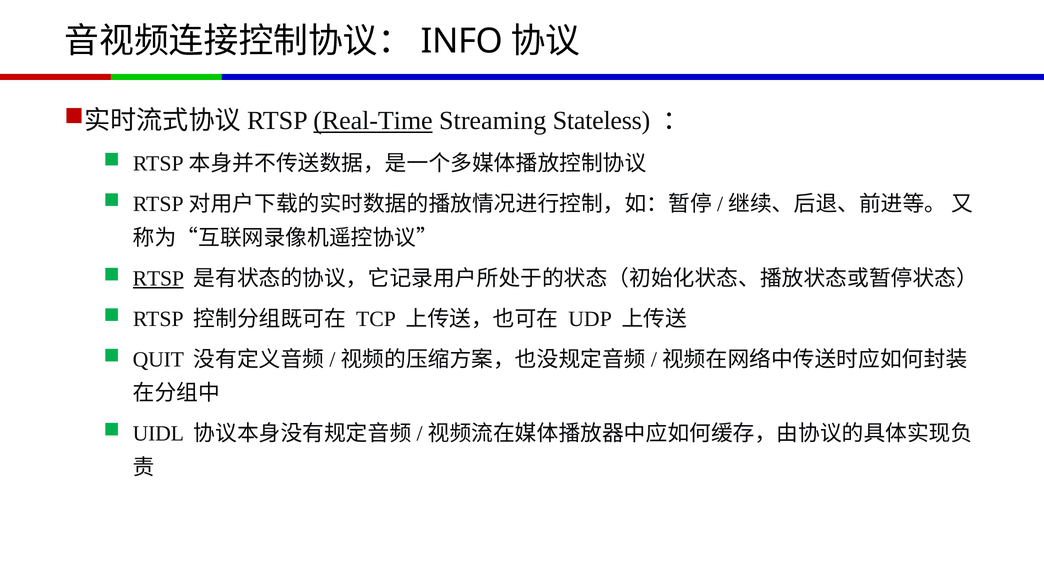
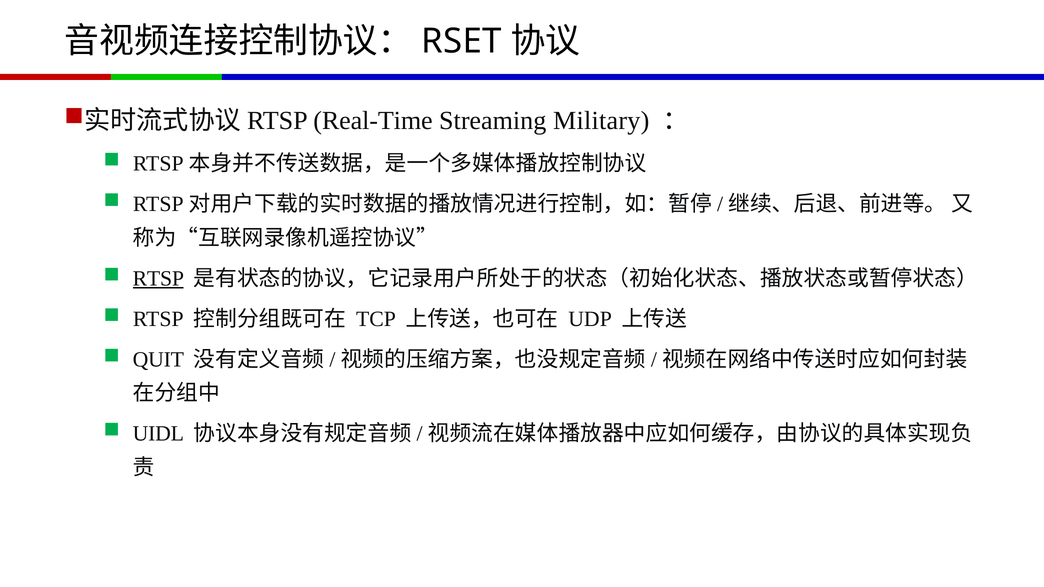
INFO: INFO -> RSET (462, 41)
Real-Time underline: present -> none (373, 121)
Stateless: Stateless -> Military (601, 121)
